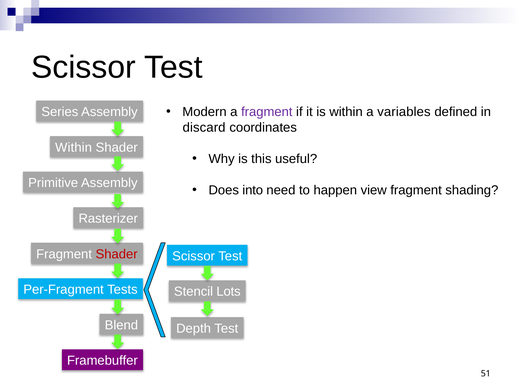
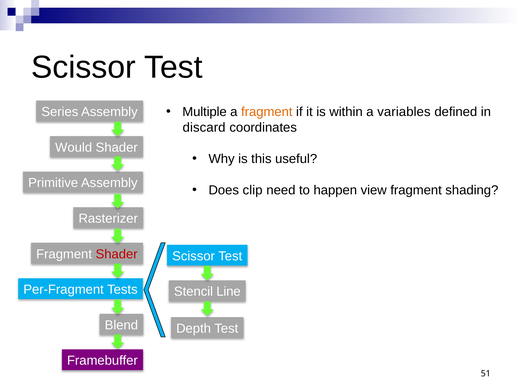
Modern: Modern -> Multiple (205, 112)
fragment colour: purple -> orange (267, 112)
Within: Within -> Would (74, 148)
into: into -> clip (253, 190)
Lots: Lots -> Line (229, 292)
